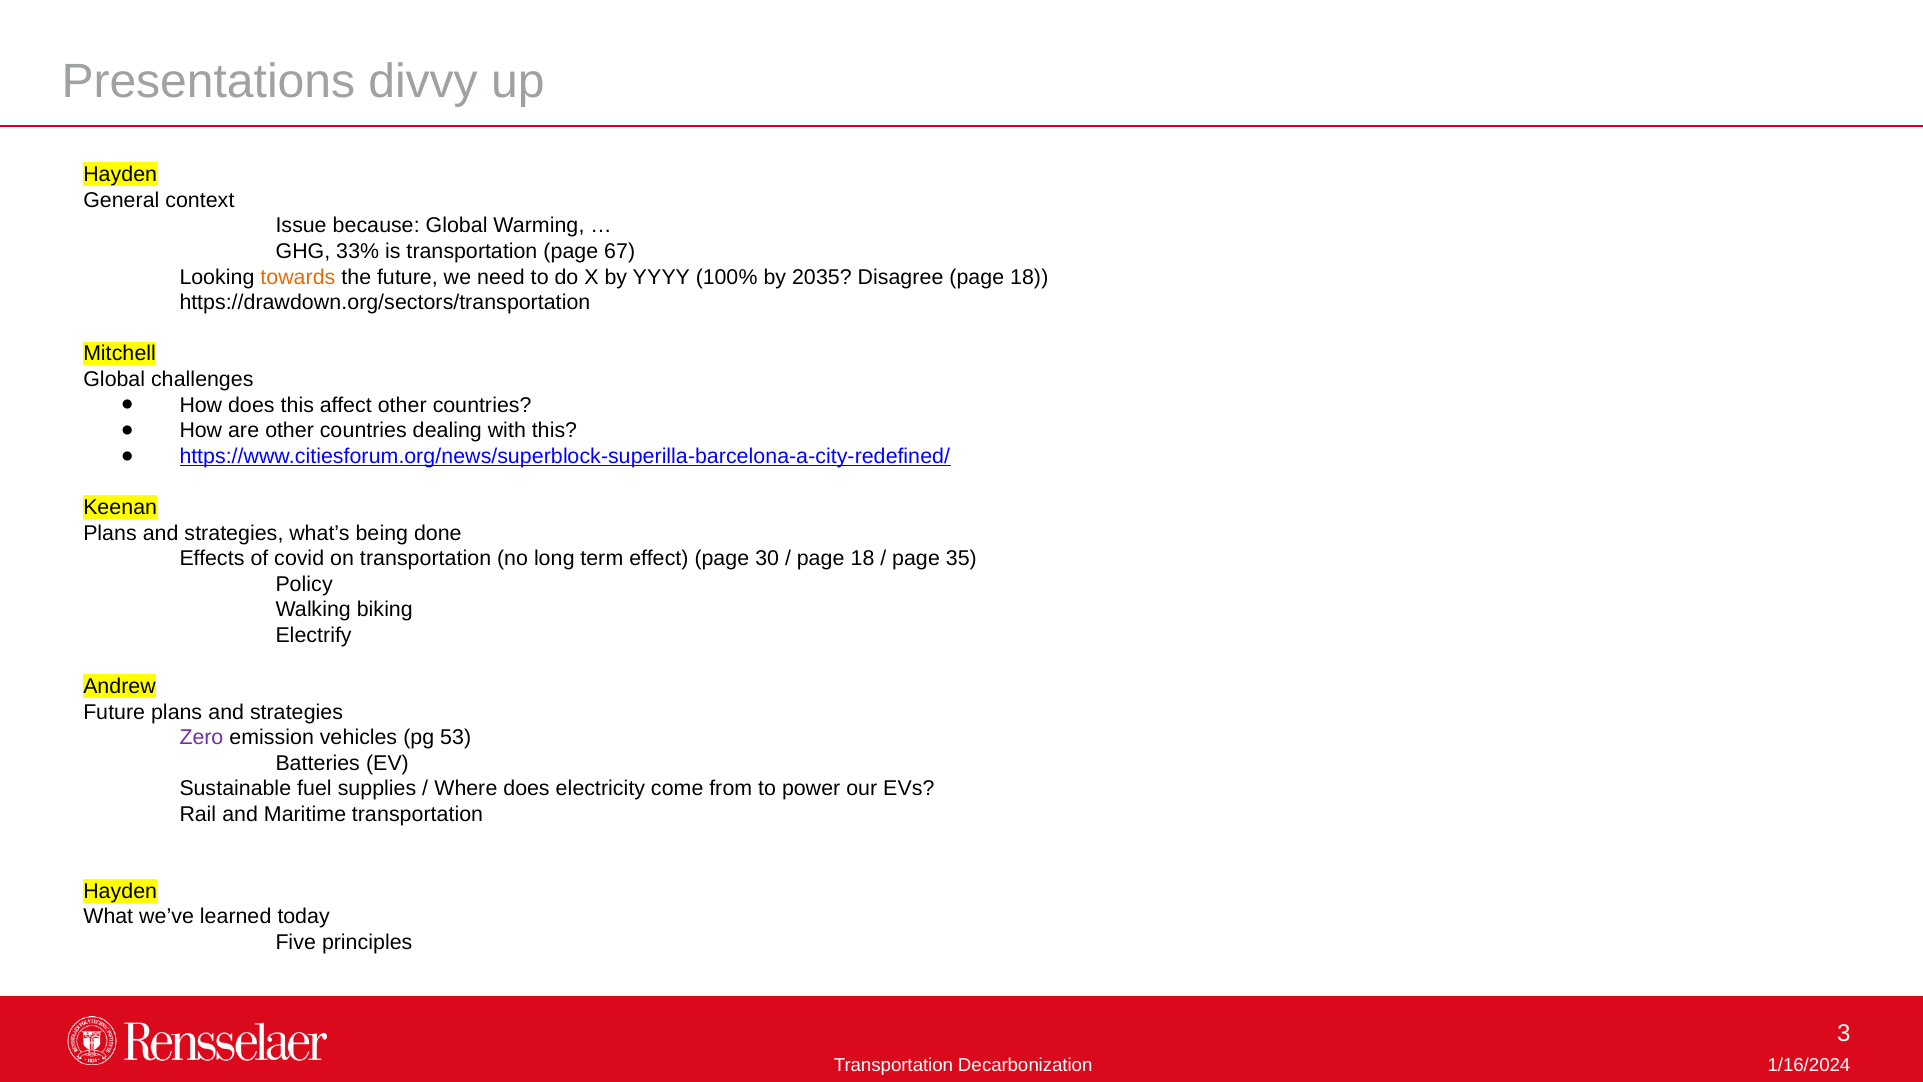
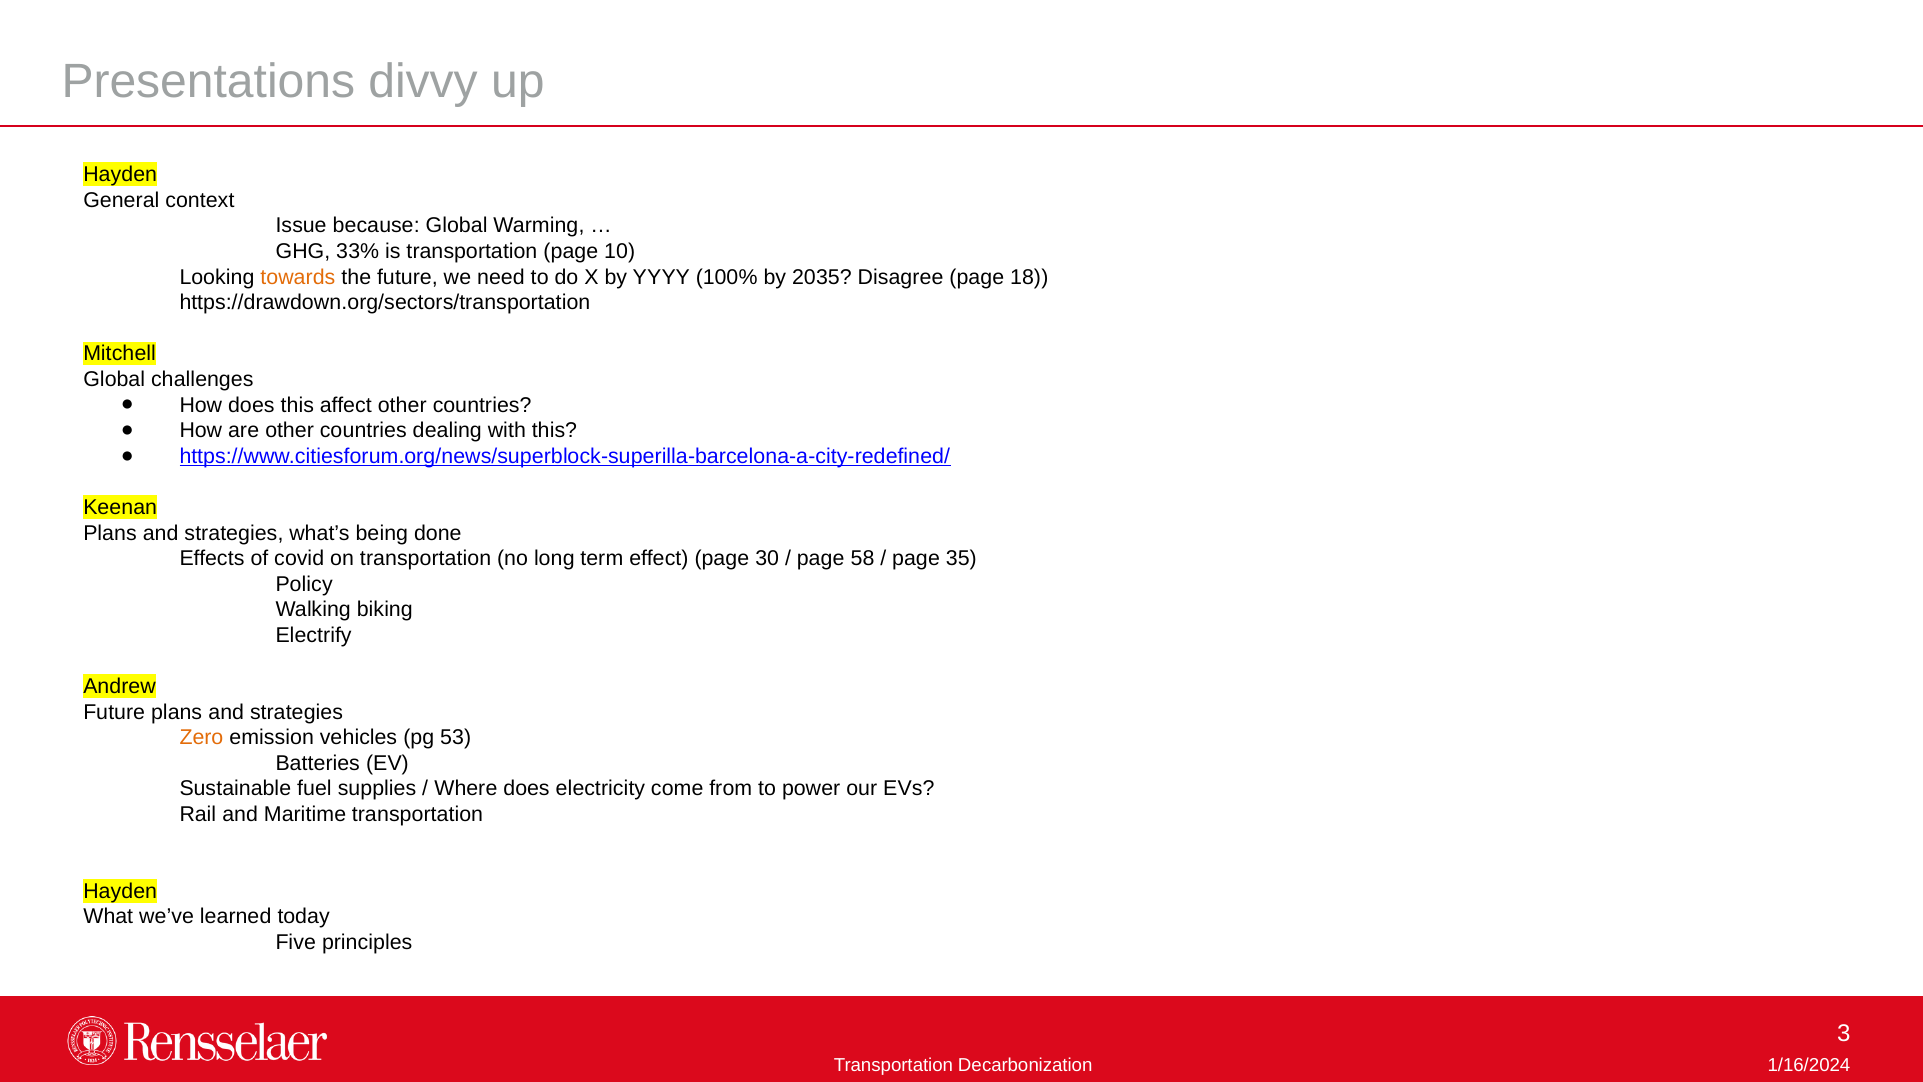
67: 67 -> 10 (620, 251)
18: 18 -> 58 (863, 558)
Zero colour: purple -> orange (201, 738)
